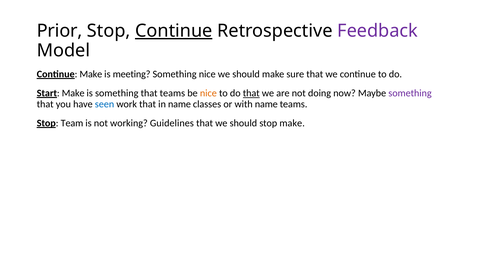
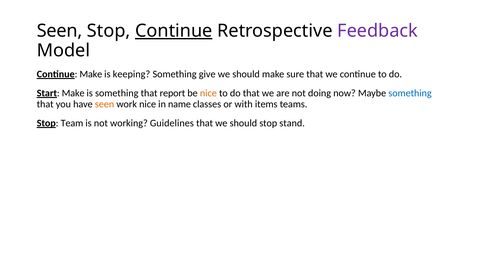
Prior: Prior -> Seen (60, 31)
meeting: meeting -> keeping (132, 74)
Something nice: nice -> give (207, 74)
that teams: teams -> report (172, 93)
that underline: present -> none (251, 93)
something colour: purple -> blue (410, 93)
seen colour: blue -> orange (105, 104)
work that: that -> nice (148, 104)
with name: name -> items (266, 104)
stop make: make -> stand (292, 123)
